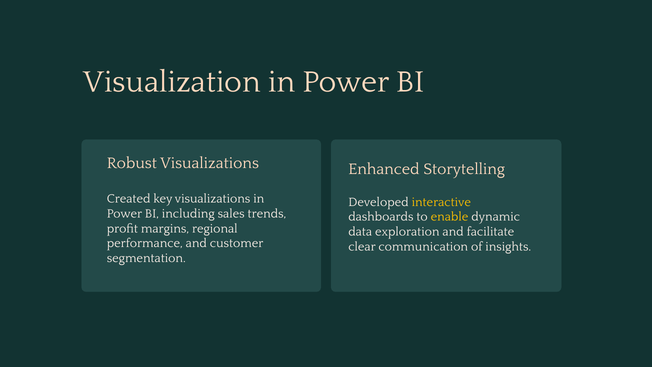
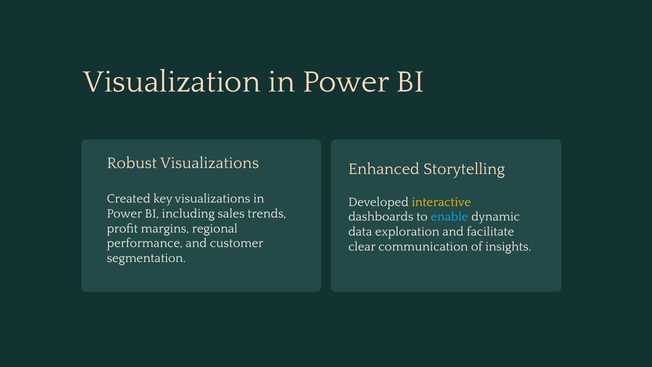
enable colour: yellow -> light blue (450, 217)
